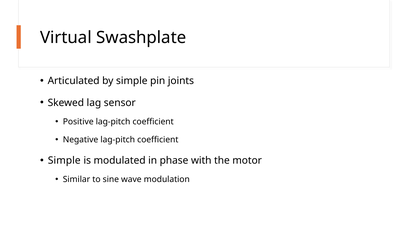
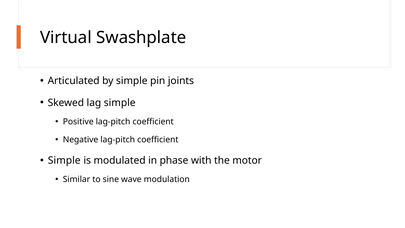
lag sensor: sensor -> simple (120, 103)
